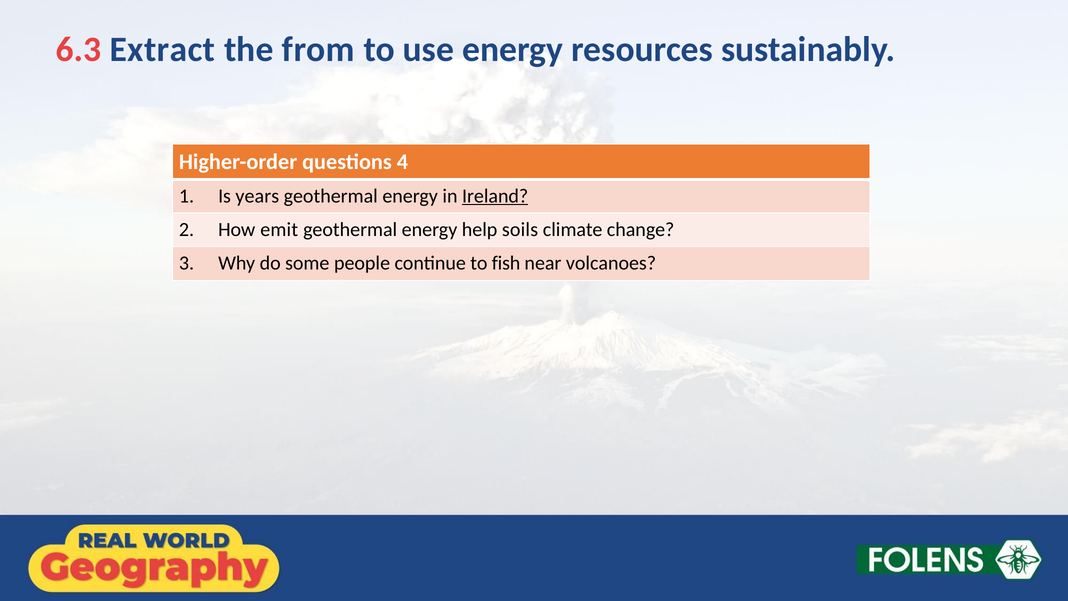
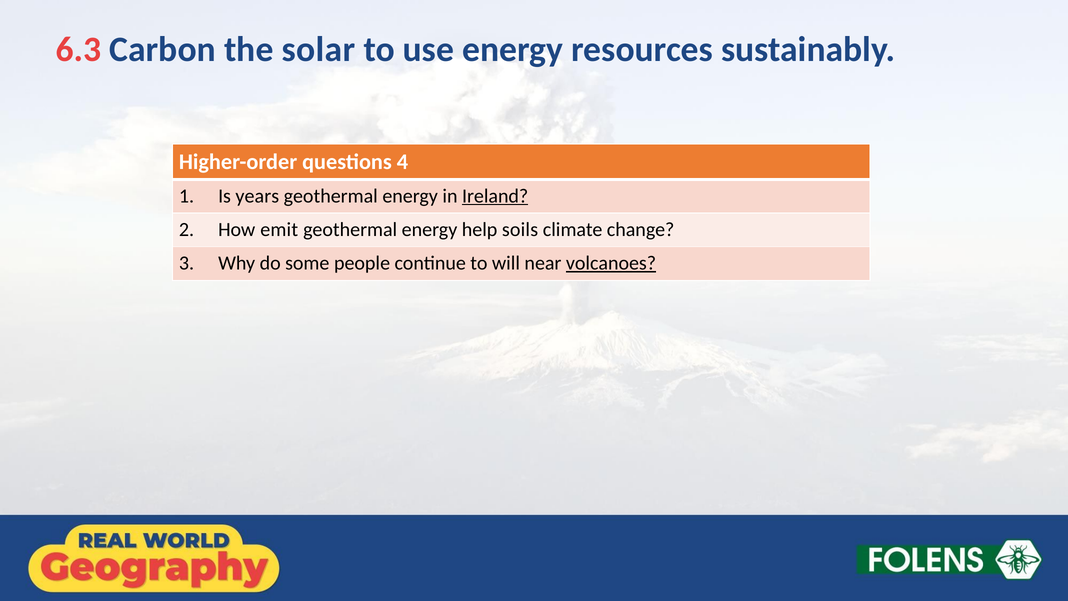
Extract: Extract -> Carbon (163, 49)
from: from -> solar (318, 49)
fish: fish -> will (506, 263)
volcanoes underline: none -> present (611, 263)
